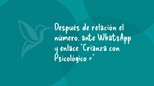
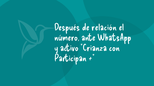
enlace: enlace -> activo (69, 48)
Psicológico: Psicológico -> Participan (71, 59)
